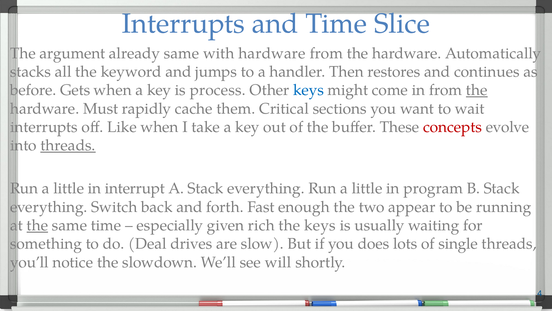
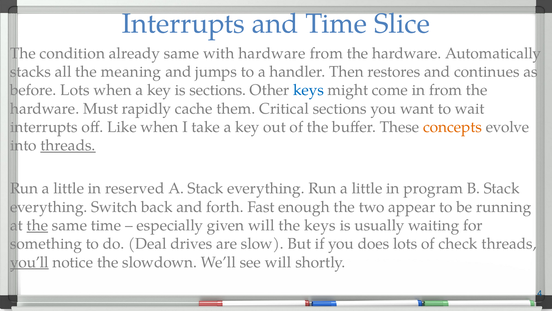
argument: argument -> condition (72, 53)
keyword: keyword -> meaning (131, 72)
before Gets: Gets -> Lots (75, 90)
is process: process -> sections (218, 90)
the underline: present -> none (477, 90)
concepts colour: red -> orange (453, 127)
interrupt: interrupt -> reserved (135, 188)
given rich: rich -> will (261, 225)
single: single -> check (458, 243)
you’ll underline: none -> present (29, 262)
